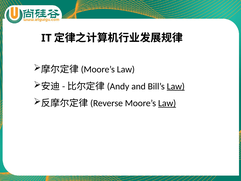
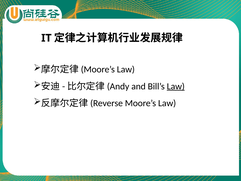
Law underline: present -> none (167, 103)
